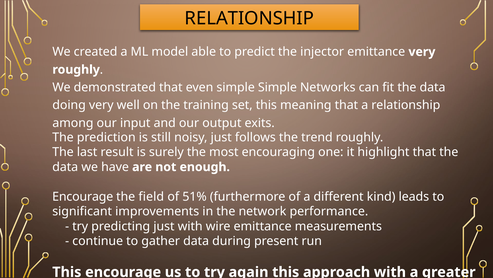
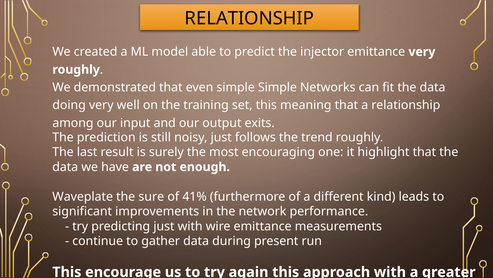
Encourage: Encourage -> Waveplate (83, 196)
field: field -> sure (151, 196)
51%: 51% -> 41% (195, 196)
